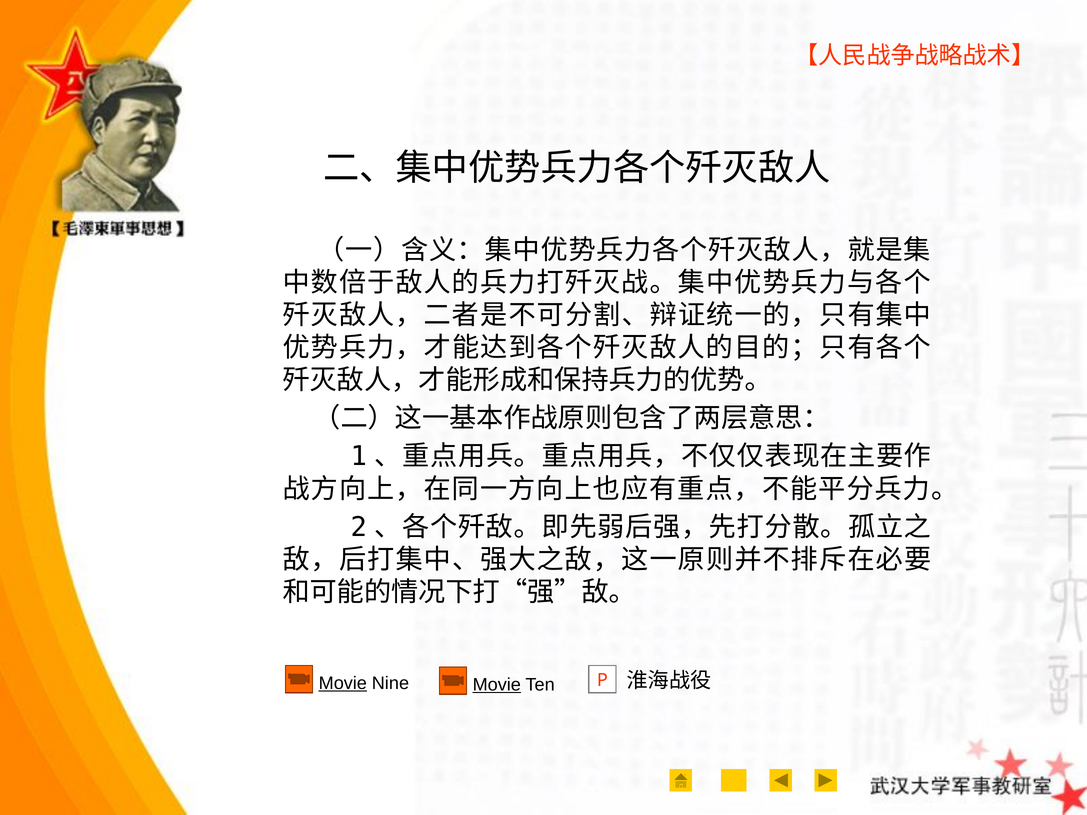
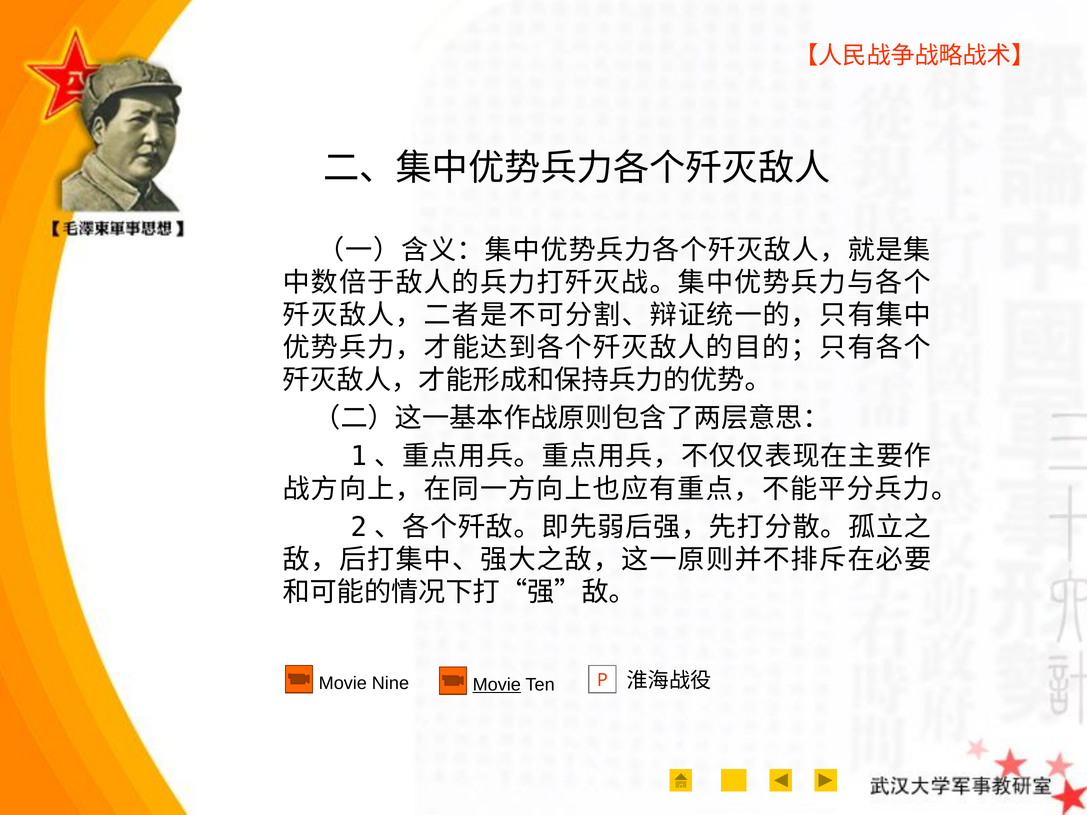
Movie underline: present -> none (343, 683)
